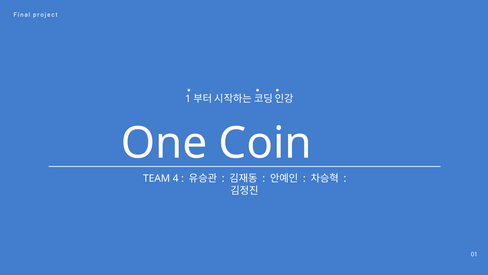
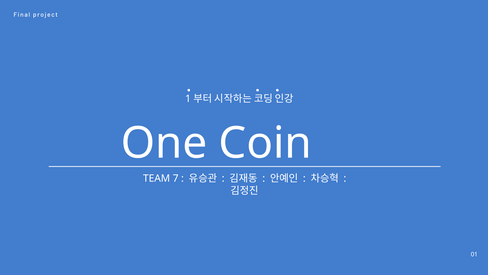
4: 4 -> 7 (176, 178)
